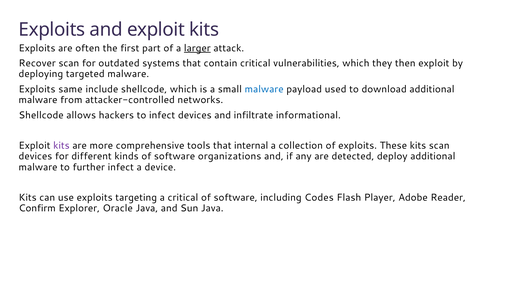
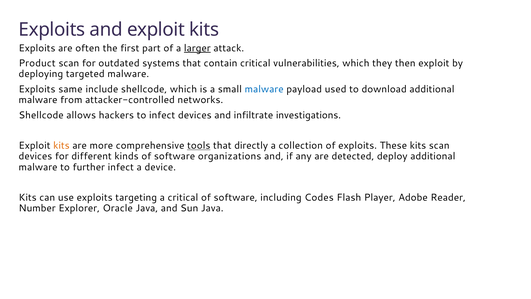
Recover: Recover -> Product (37, 63)
informational: informational -> investigations (308, 115)
kits colour: purple -> orange (61, 145)
tools underline: none -> present (199, 145)
internal: internal -> directly (251, 145)
Confirm: Confirm -> Number (37, 208)
